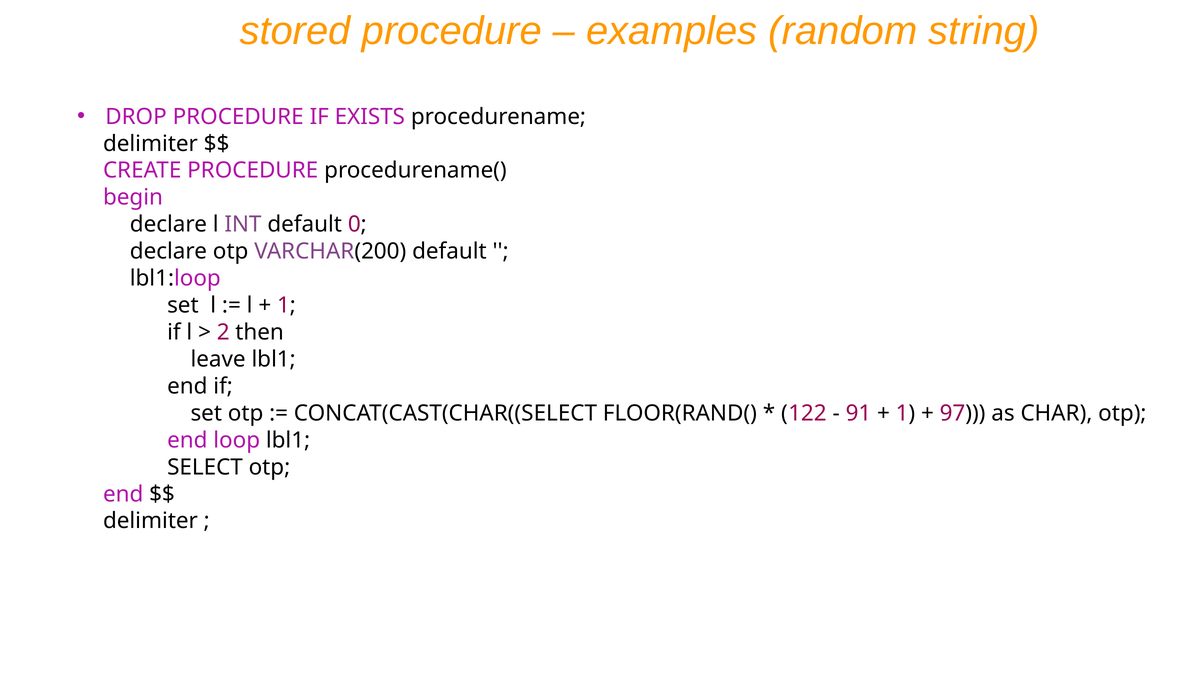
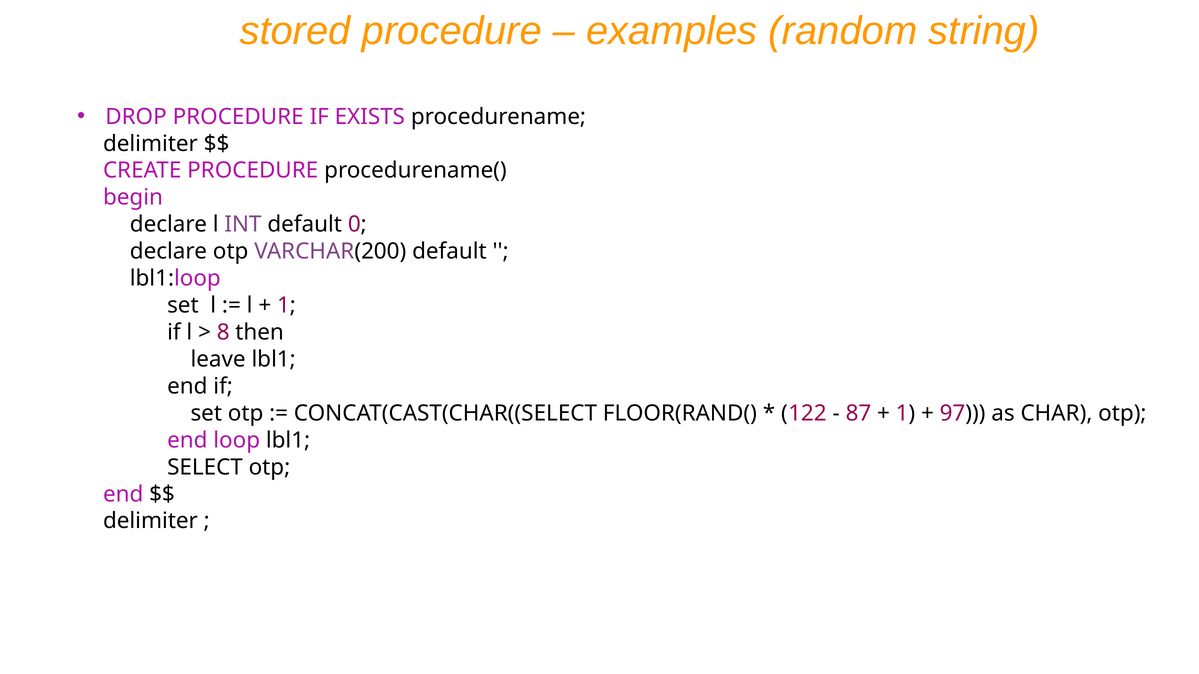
2: 2 -> 8 (223, 333)
91: 91 -> 87 (858, 413)
